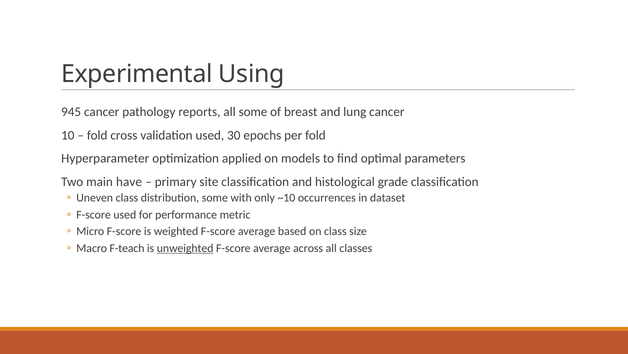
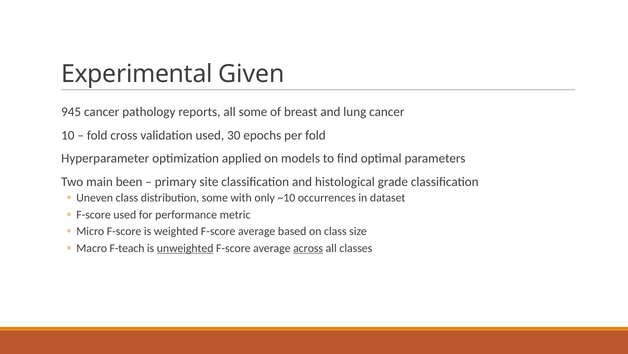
Using: Using -> Given (251, 74)
have: have -> been (129, 182)
across underline: none -> present (308, 248)
